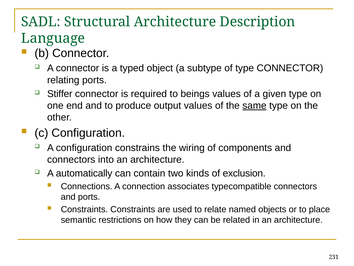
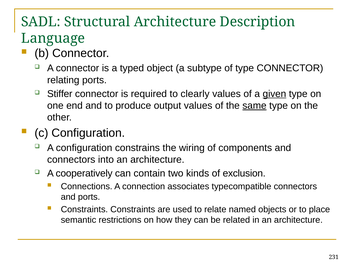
beings: beings -> clearly (195, 94)
given underline: none -> present (274, 94)
automatically: automatically -> cooperatively (84, 173)
